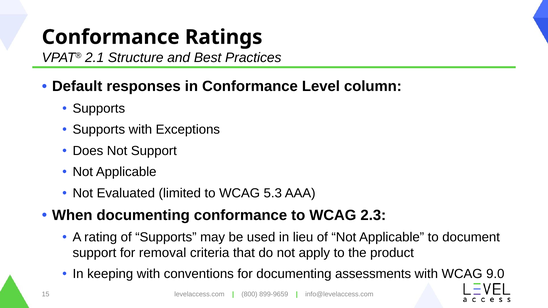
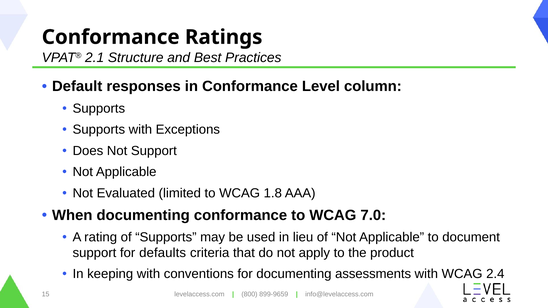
5.3: 5.3 -> 1.8 (273, 193)
2.3: 2.3 -> 7.0 (373, 215)
removal: removal -> defaults (163, 253)
9.0: 9.0 -> 2.4 (495, 274)
